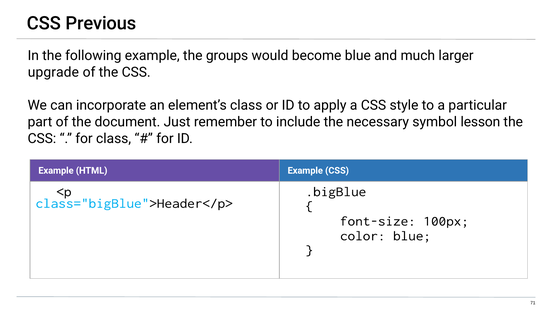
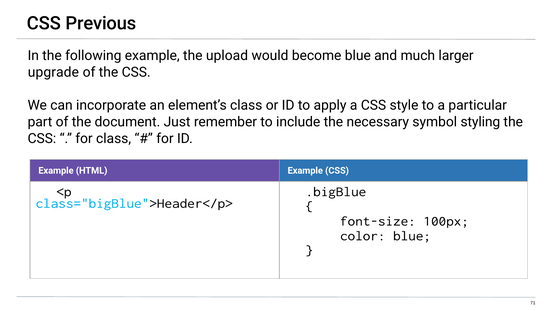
groups: groups -> upload (227, 56)
lesson: lesson -> styling (480, 122)
